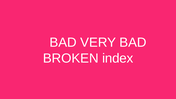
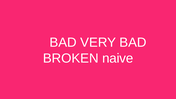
index: index -> naive (118, 58)
